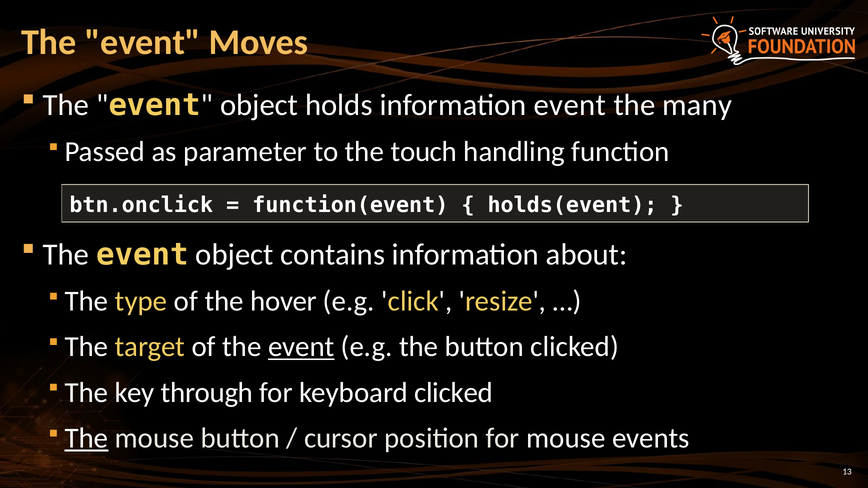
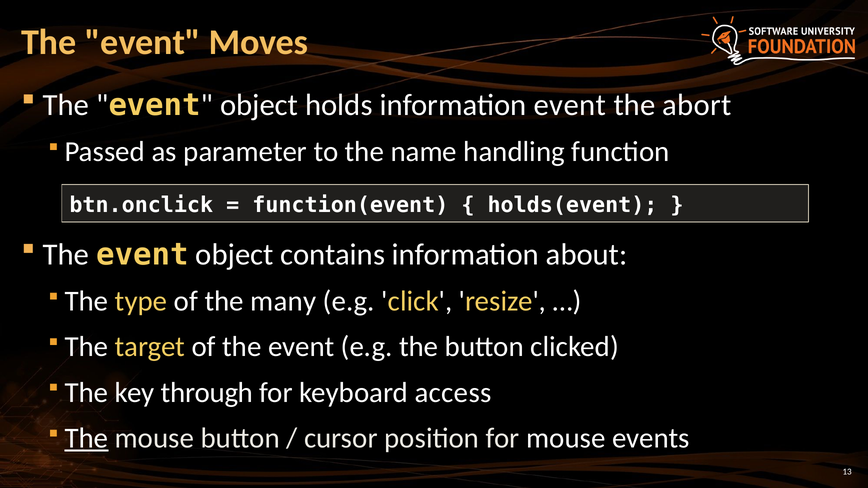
many: many -> abort (697, 105)
touch: touch -> name (424, 152)
hover: hover -> many (283, 302)
event underline: present -> none (301, 347)
keyboard clicked: clicked -> access (453, 393)
